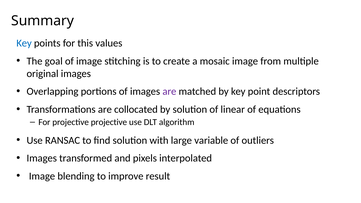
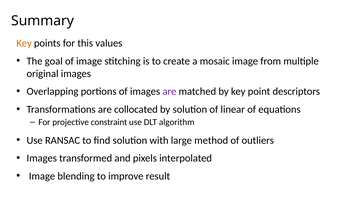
Key colour: blue -> orange (24, 43)
projective projective: projective -> constraint (109, 122)
variable: variable -> method (211, 140)
